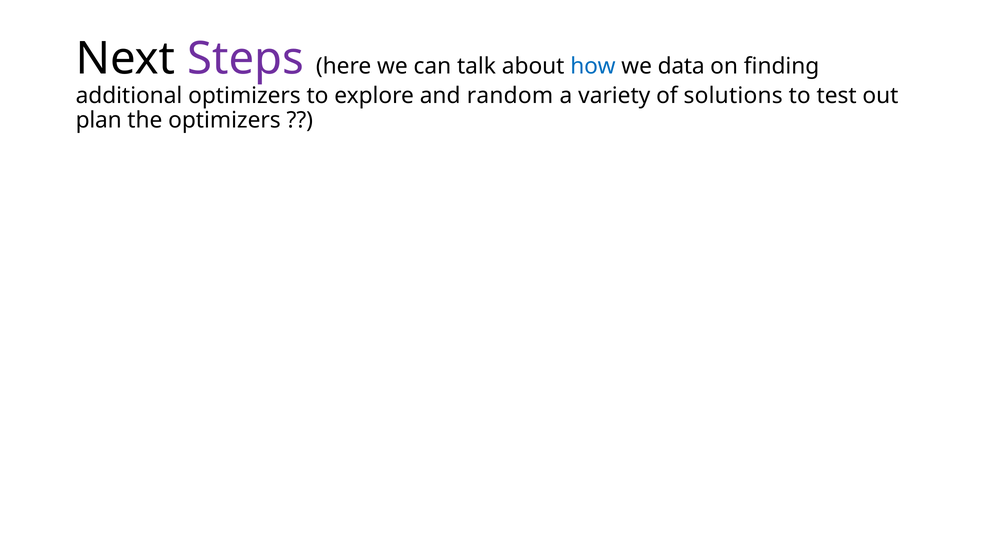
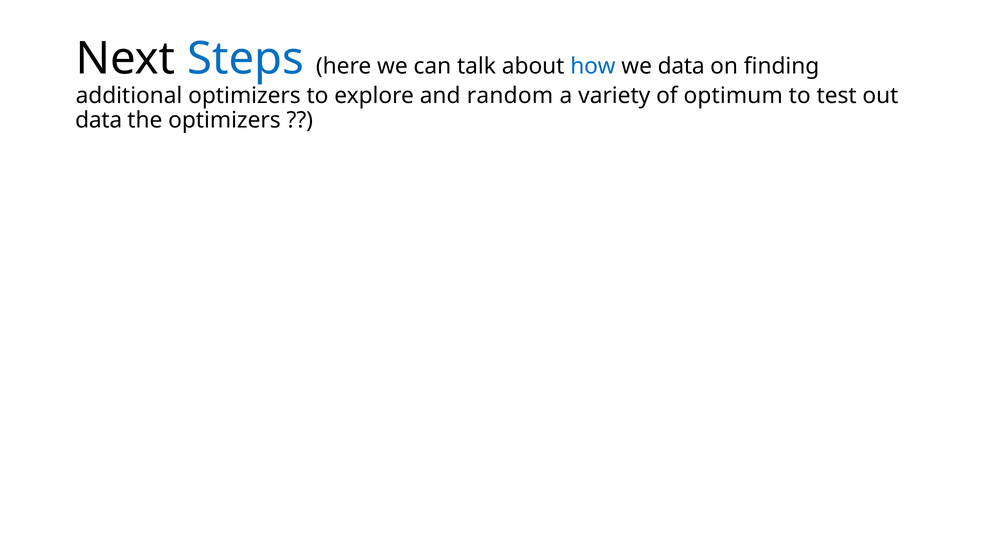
Steps colour: purple -> blue (246, 59)
solutions: solutions -> optimum (733, 96)
plan: plan -> data (99, 120)
